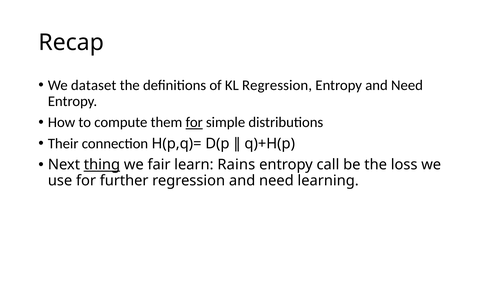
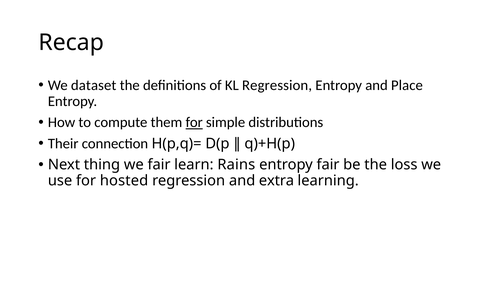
Entropy and Need: Need -> Place (407, 85)
thing underline: present -> none (102, 164)
entropy call: call -> fair (328, 164)
further: further -> hosted (124, 180)
regression and need: need -> extra (276, 180)
